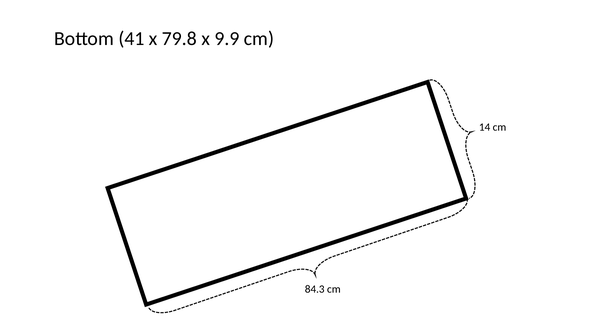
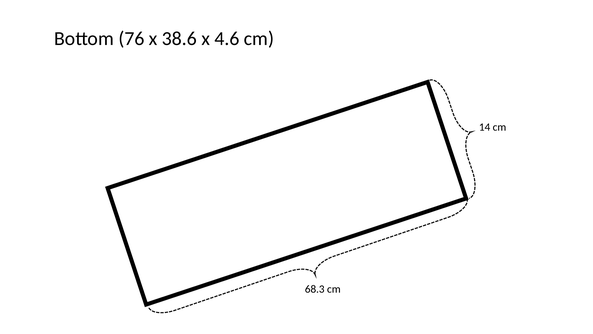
41: 41 -> 76 (131, 38)
79.8: 79.8 -> 38.6 (179, 38)
9.9: 9.9 -> 4.6 (227, 38)
84.3: 84.3 -> 68.3 (315, 289)
